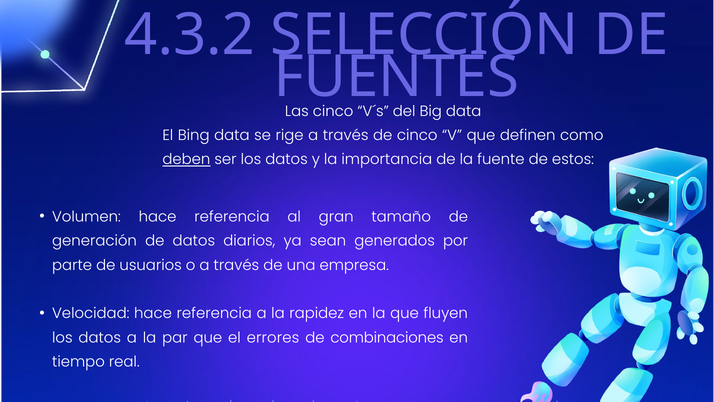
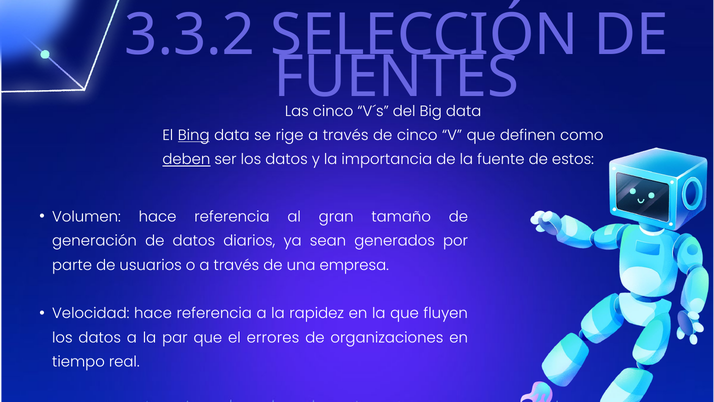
4.3.2: 4.3.2 -> 3.3.2 (190, 35)
Bing underline: none -> present (194, 135)
combinaciones: combinaciones -> organizaciones (387, 337)
